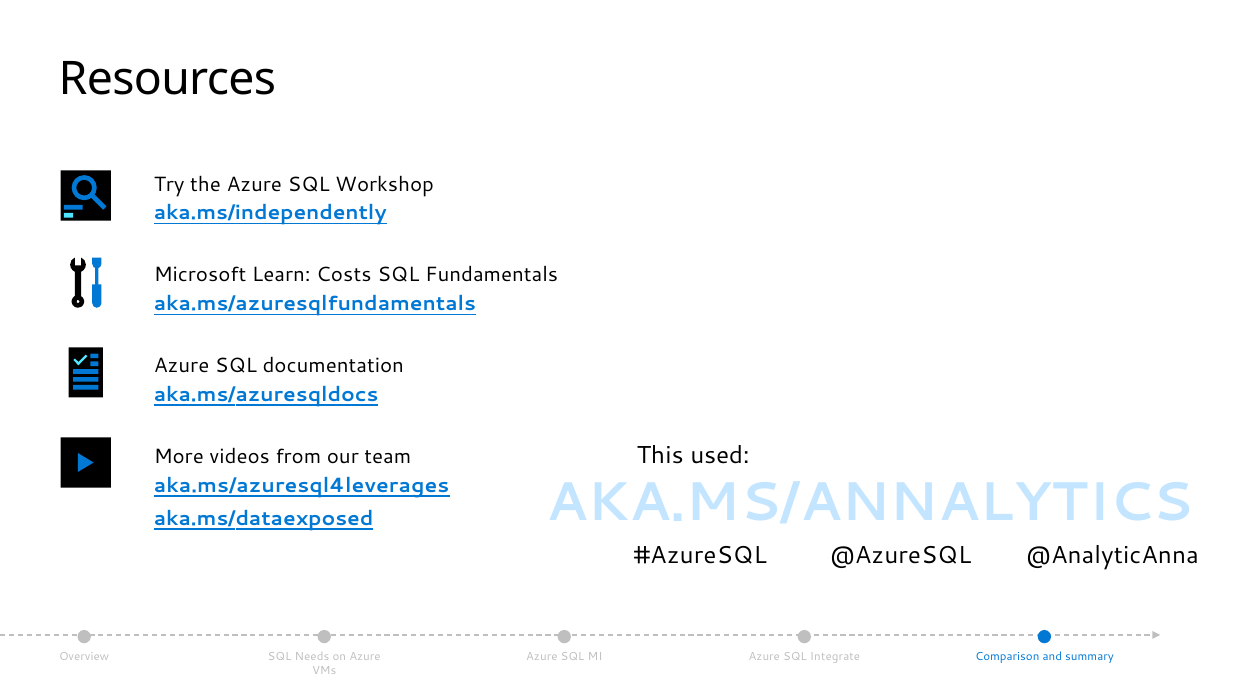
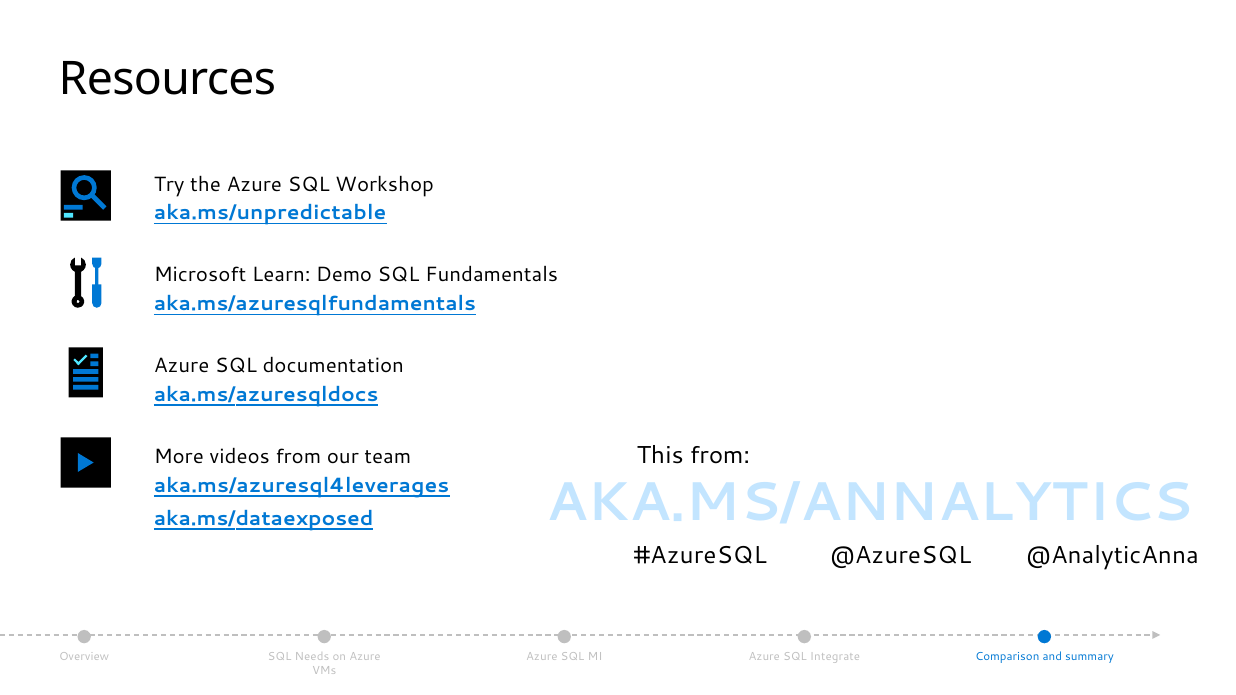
aka.ms/independently: aka.ms/independently -> aka.ms/unpredictable (270, 213)
Costs: Costs -> Demo (344, 275)
This used: used -> from (720, 456)
